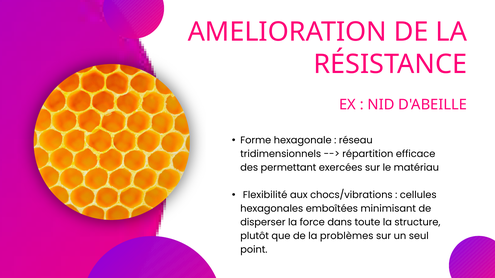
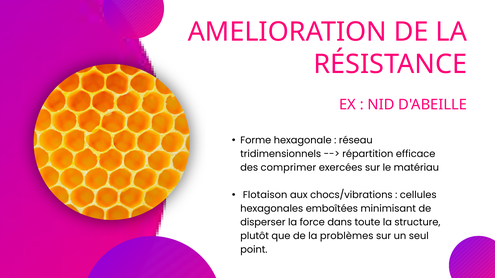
permettant: permettant -> comprimer (288, 168)
Flexibilité: Flexibilité -> Flotaison (265, 195)
